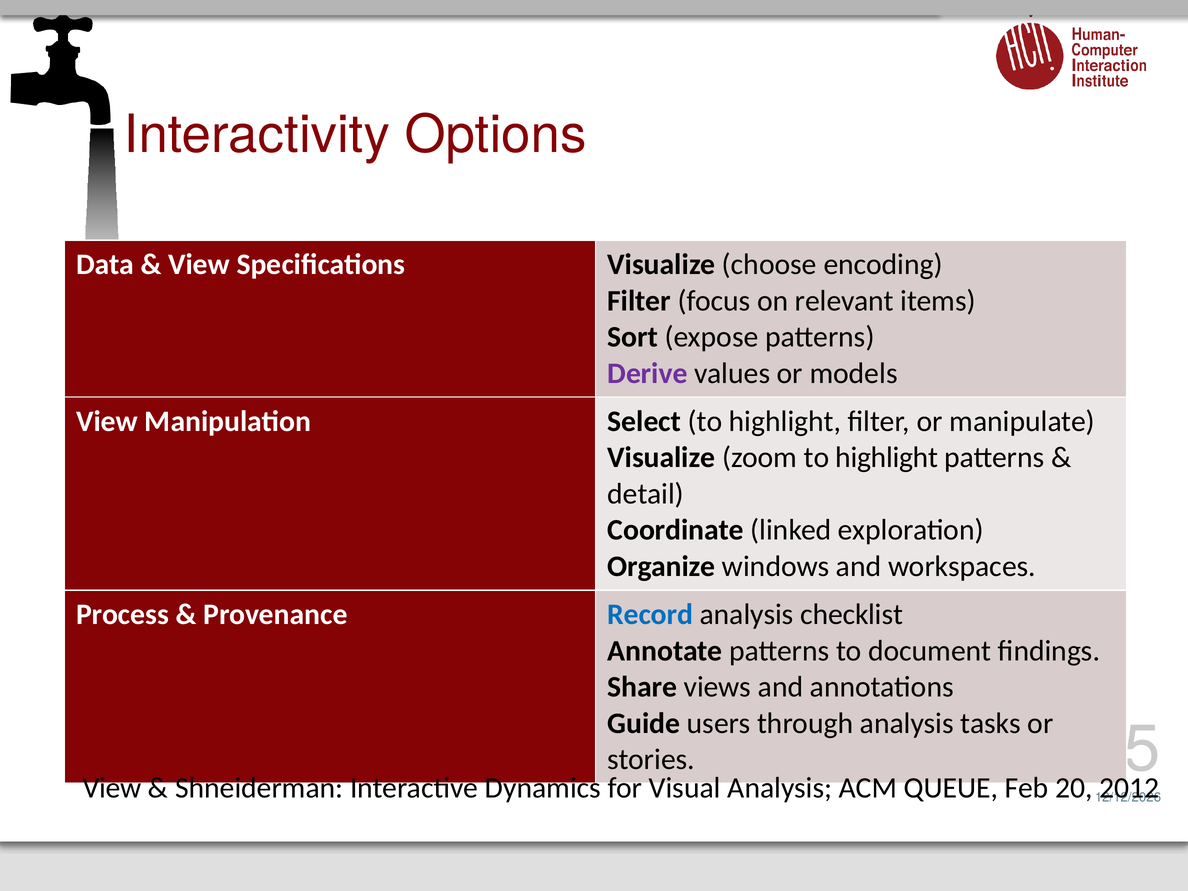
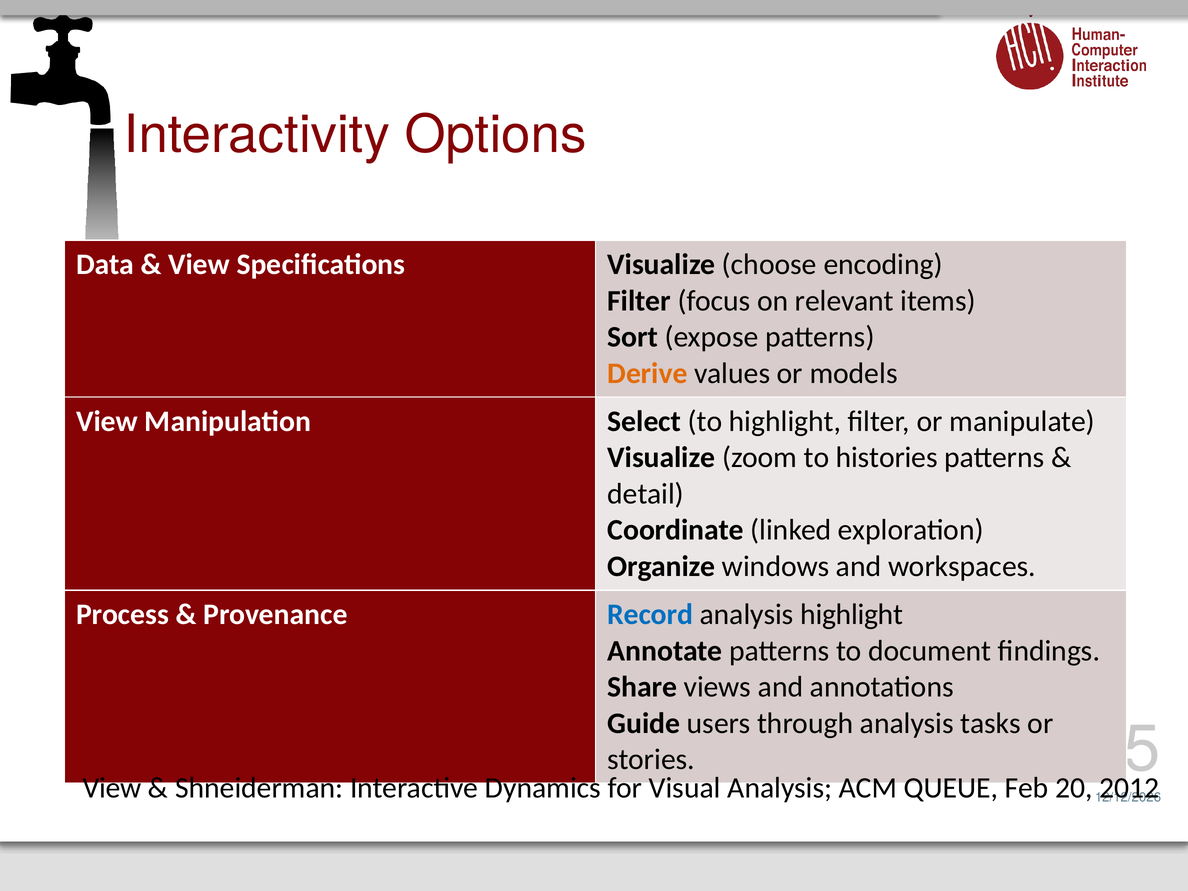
Derive colour: purple -> orange (647, 373)
zoom to highlight: highlight -> histories (887, 458)
analysis checklist: checklist -> highlight (852, 615)
